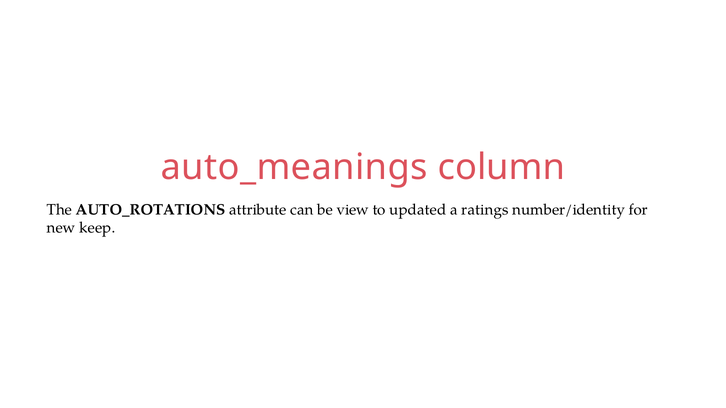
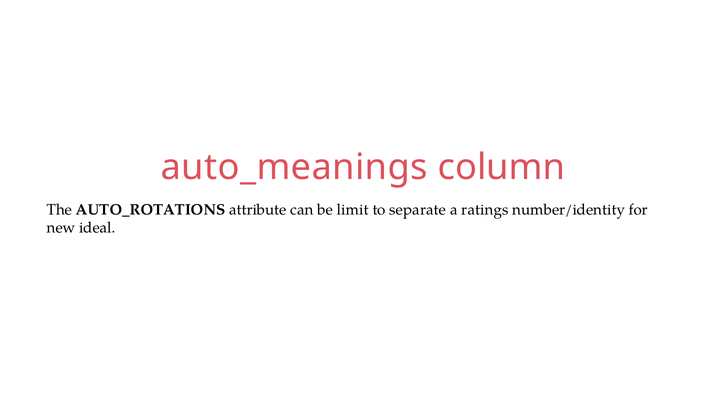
view: view -> limit (353, 210)
updated: updated -> separate (418, 210)
keep: keep -> ideal (97, 228)
